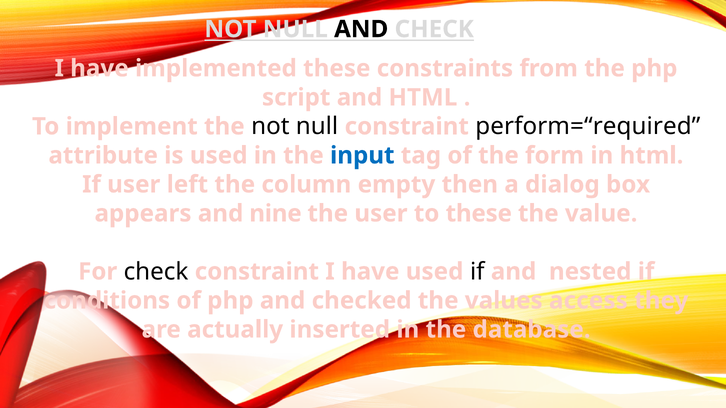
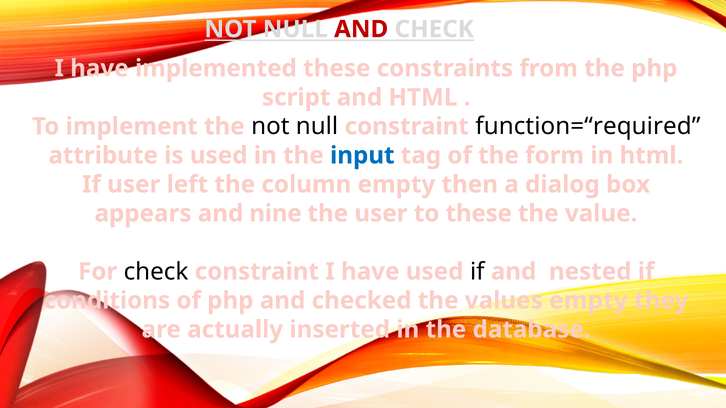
AND colour: black -> red (361, 29)
perform=“required: perform=“required -> function=“required (588, 127)
values access: access -> empty (588, 301)
